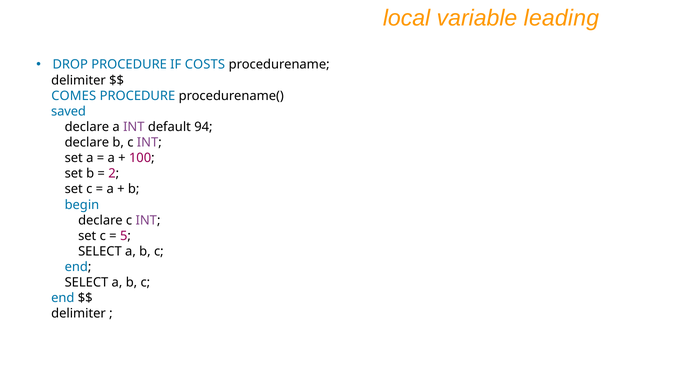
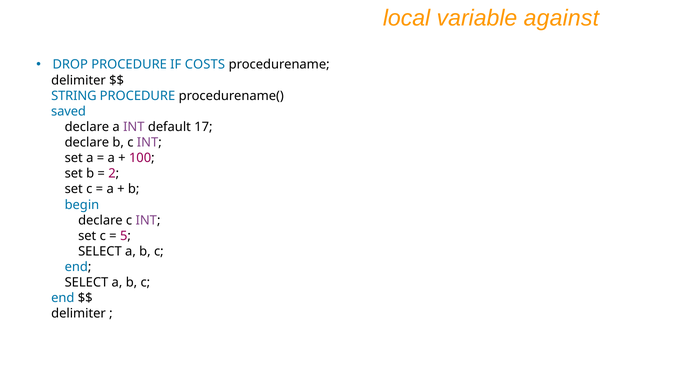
leading: leading -> against (561, 18)
COMES: COMES -> STRING (74, 96)
94: 94 -> 17 (203, 127)
